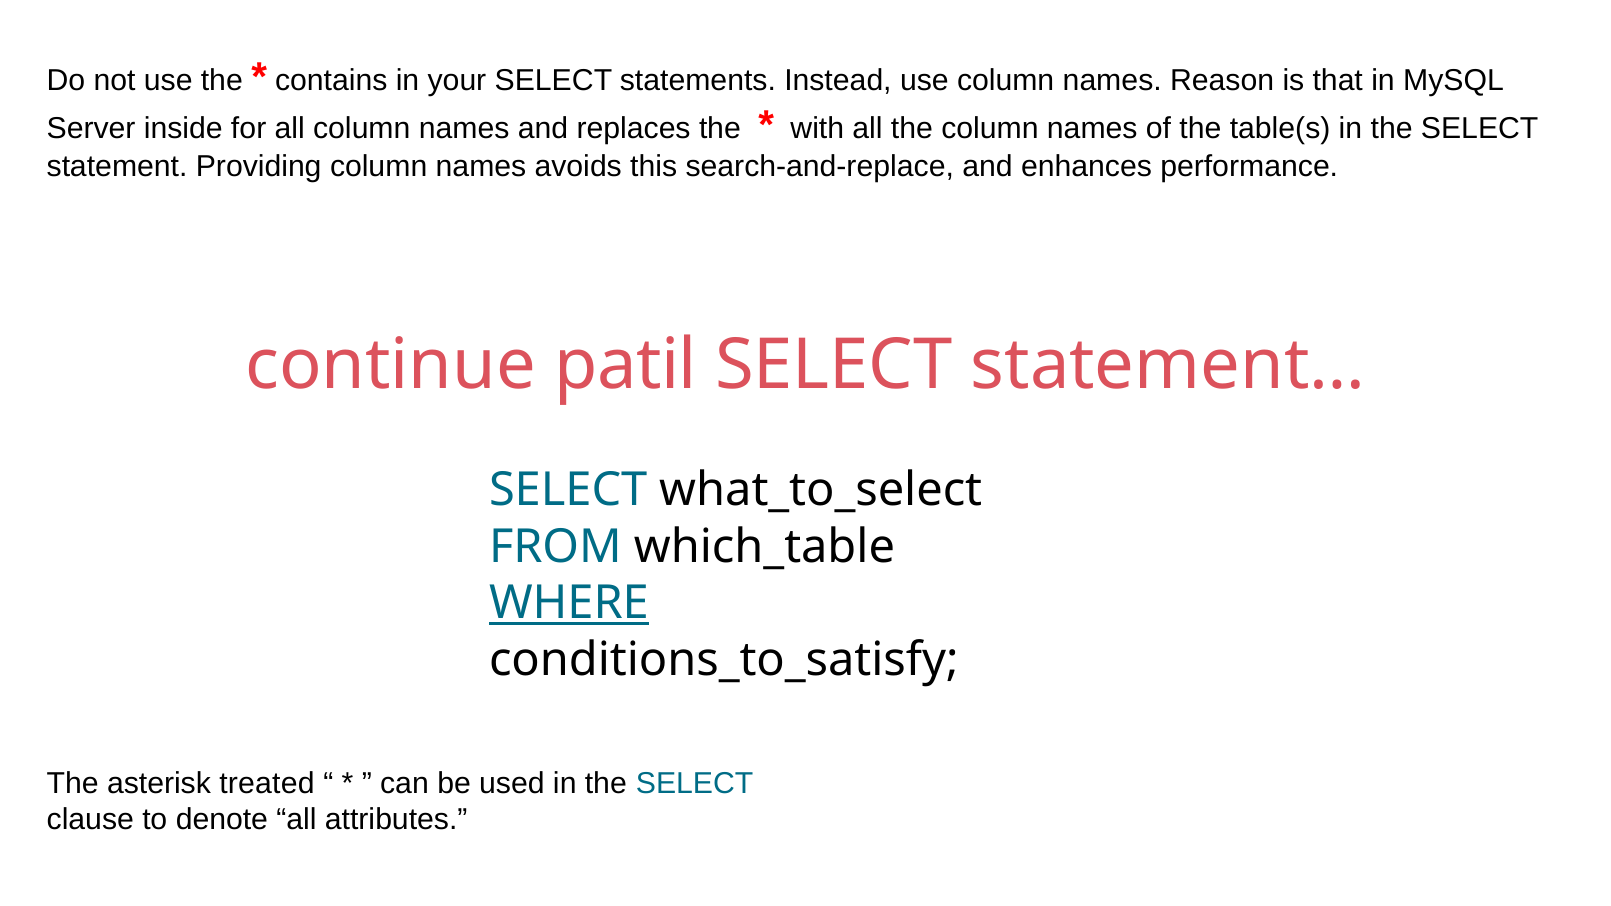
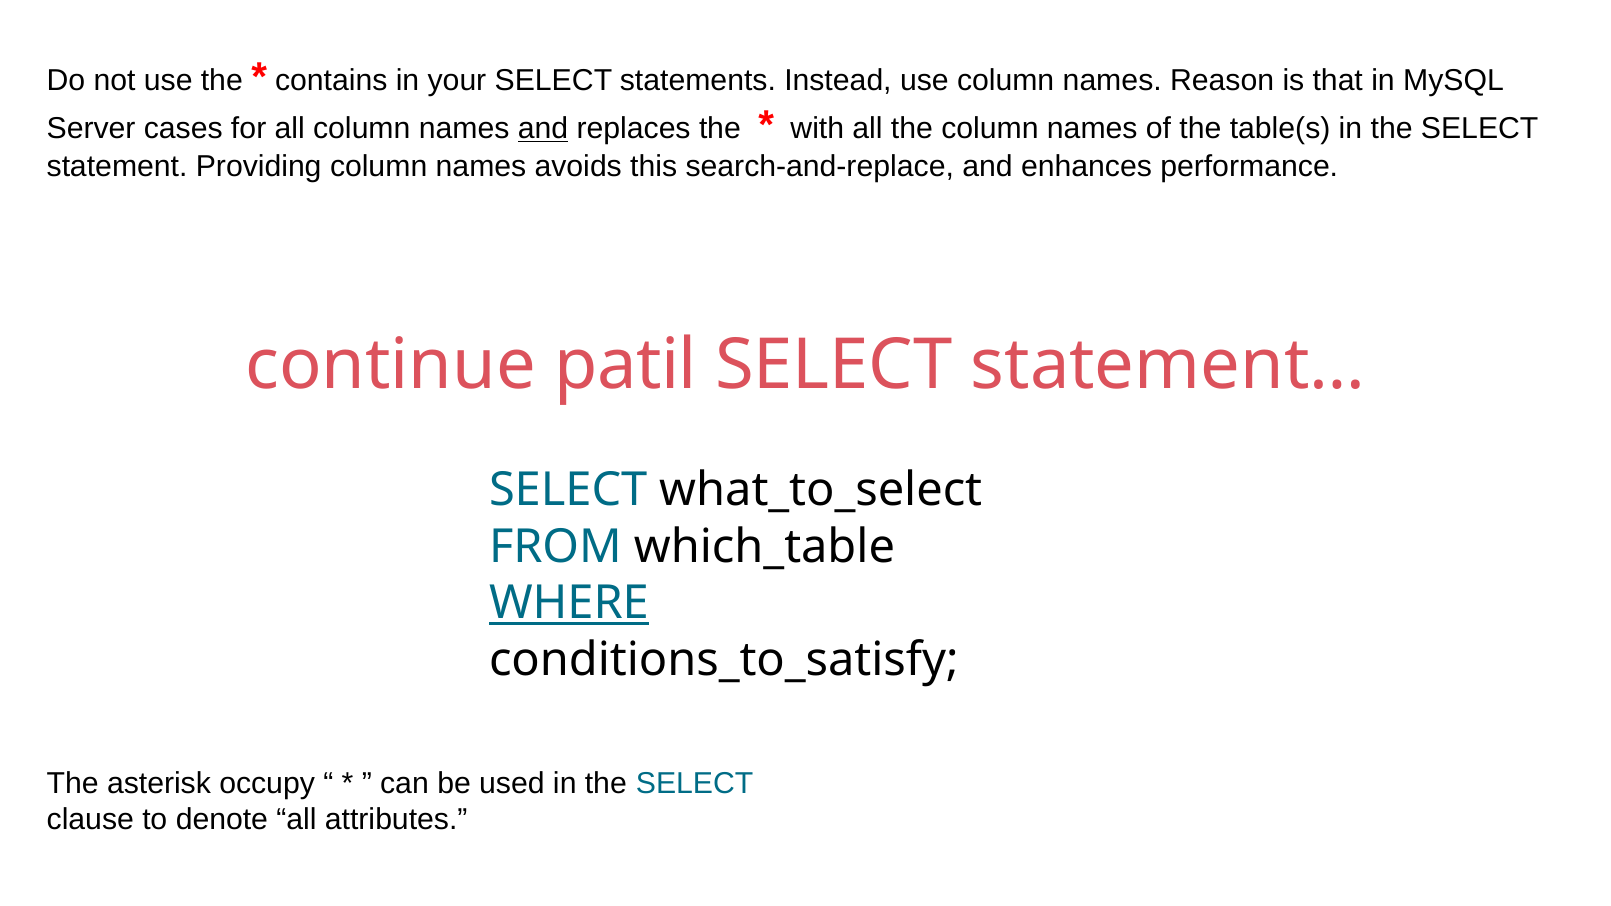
inside: inside -> cases (183, 129)
and underline: none -> present (543, 129)
treated: treated -> occupy (267, 784)
